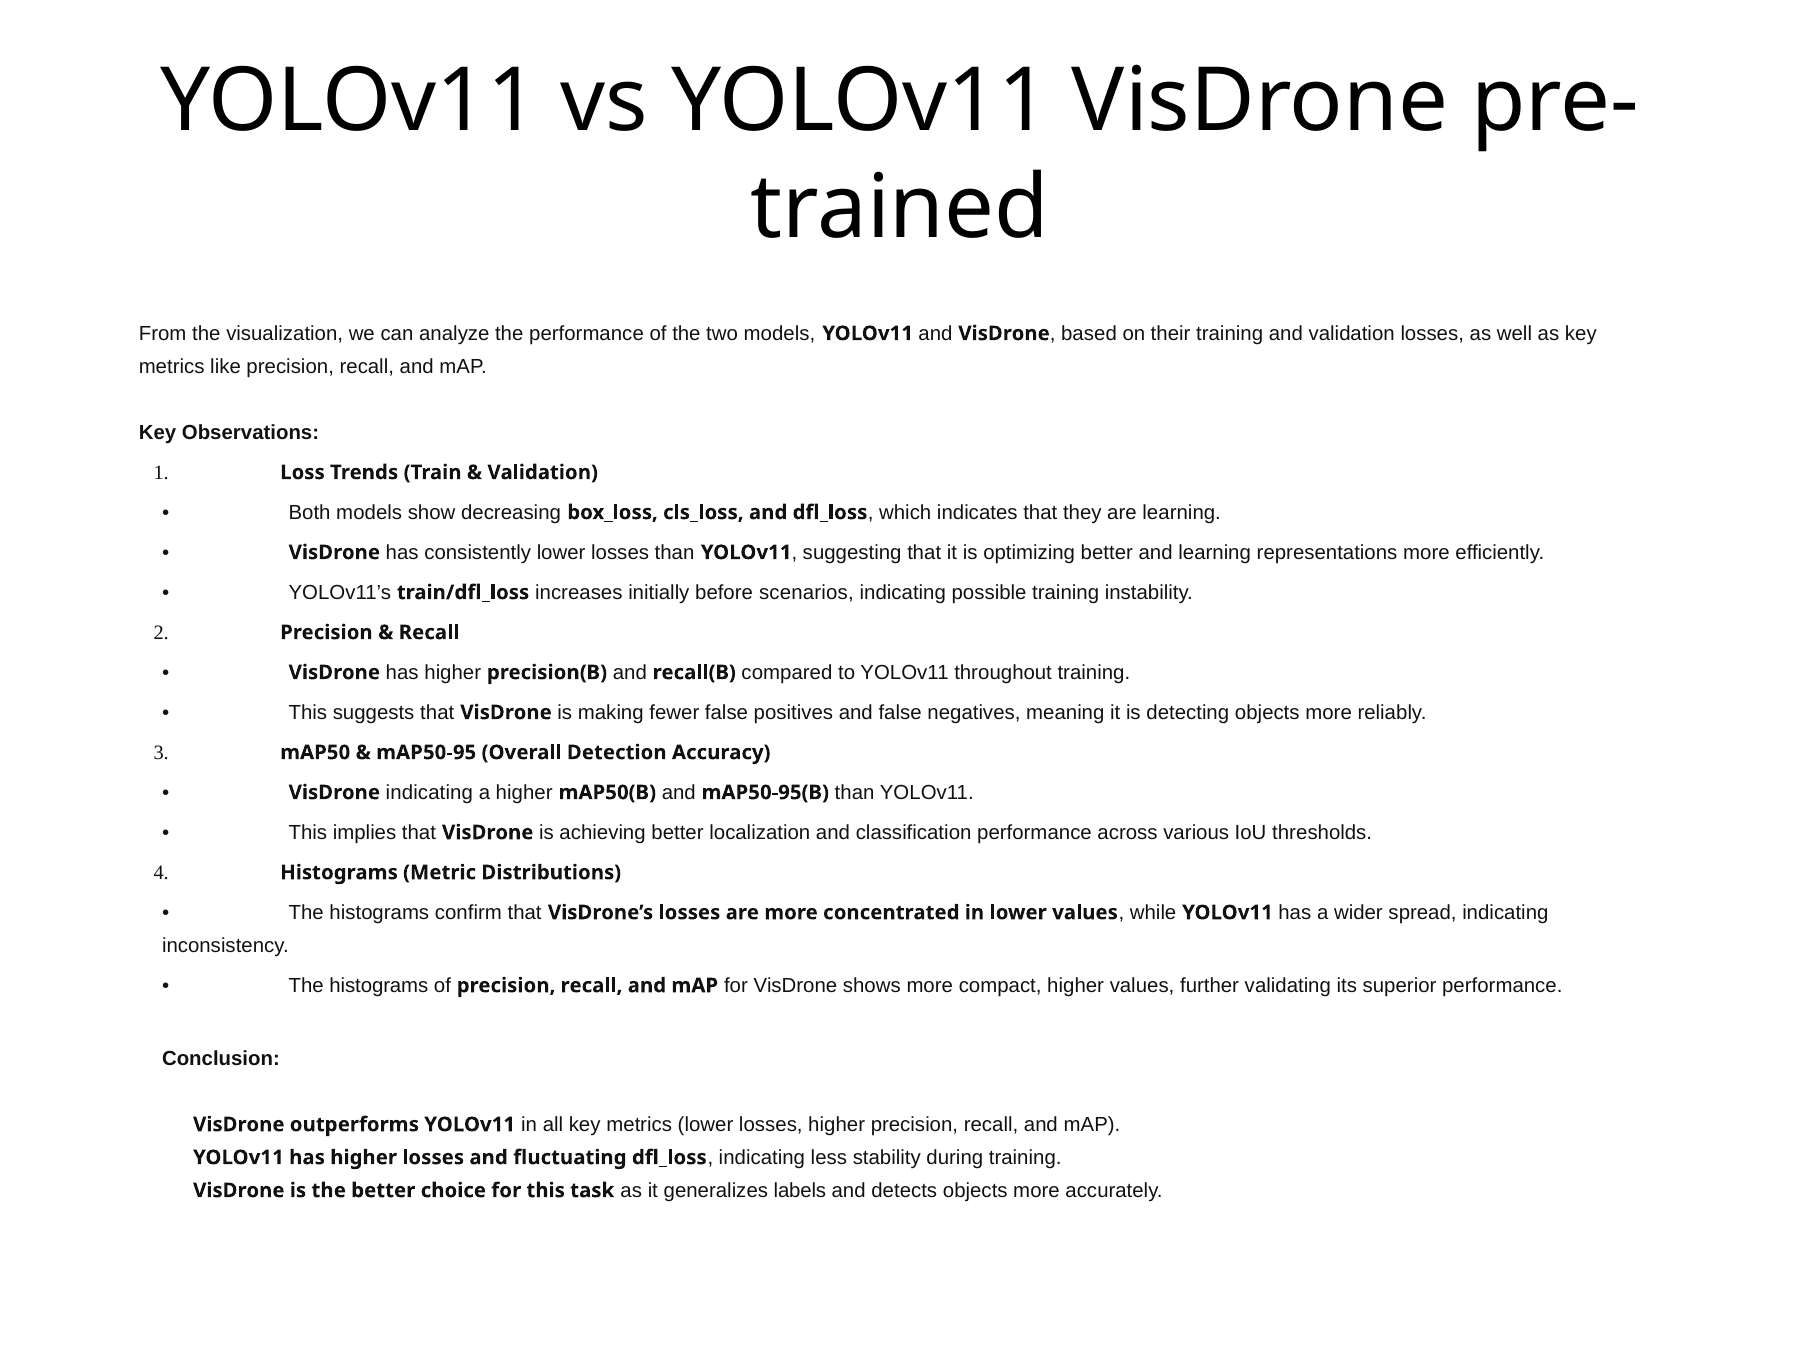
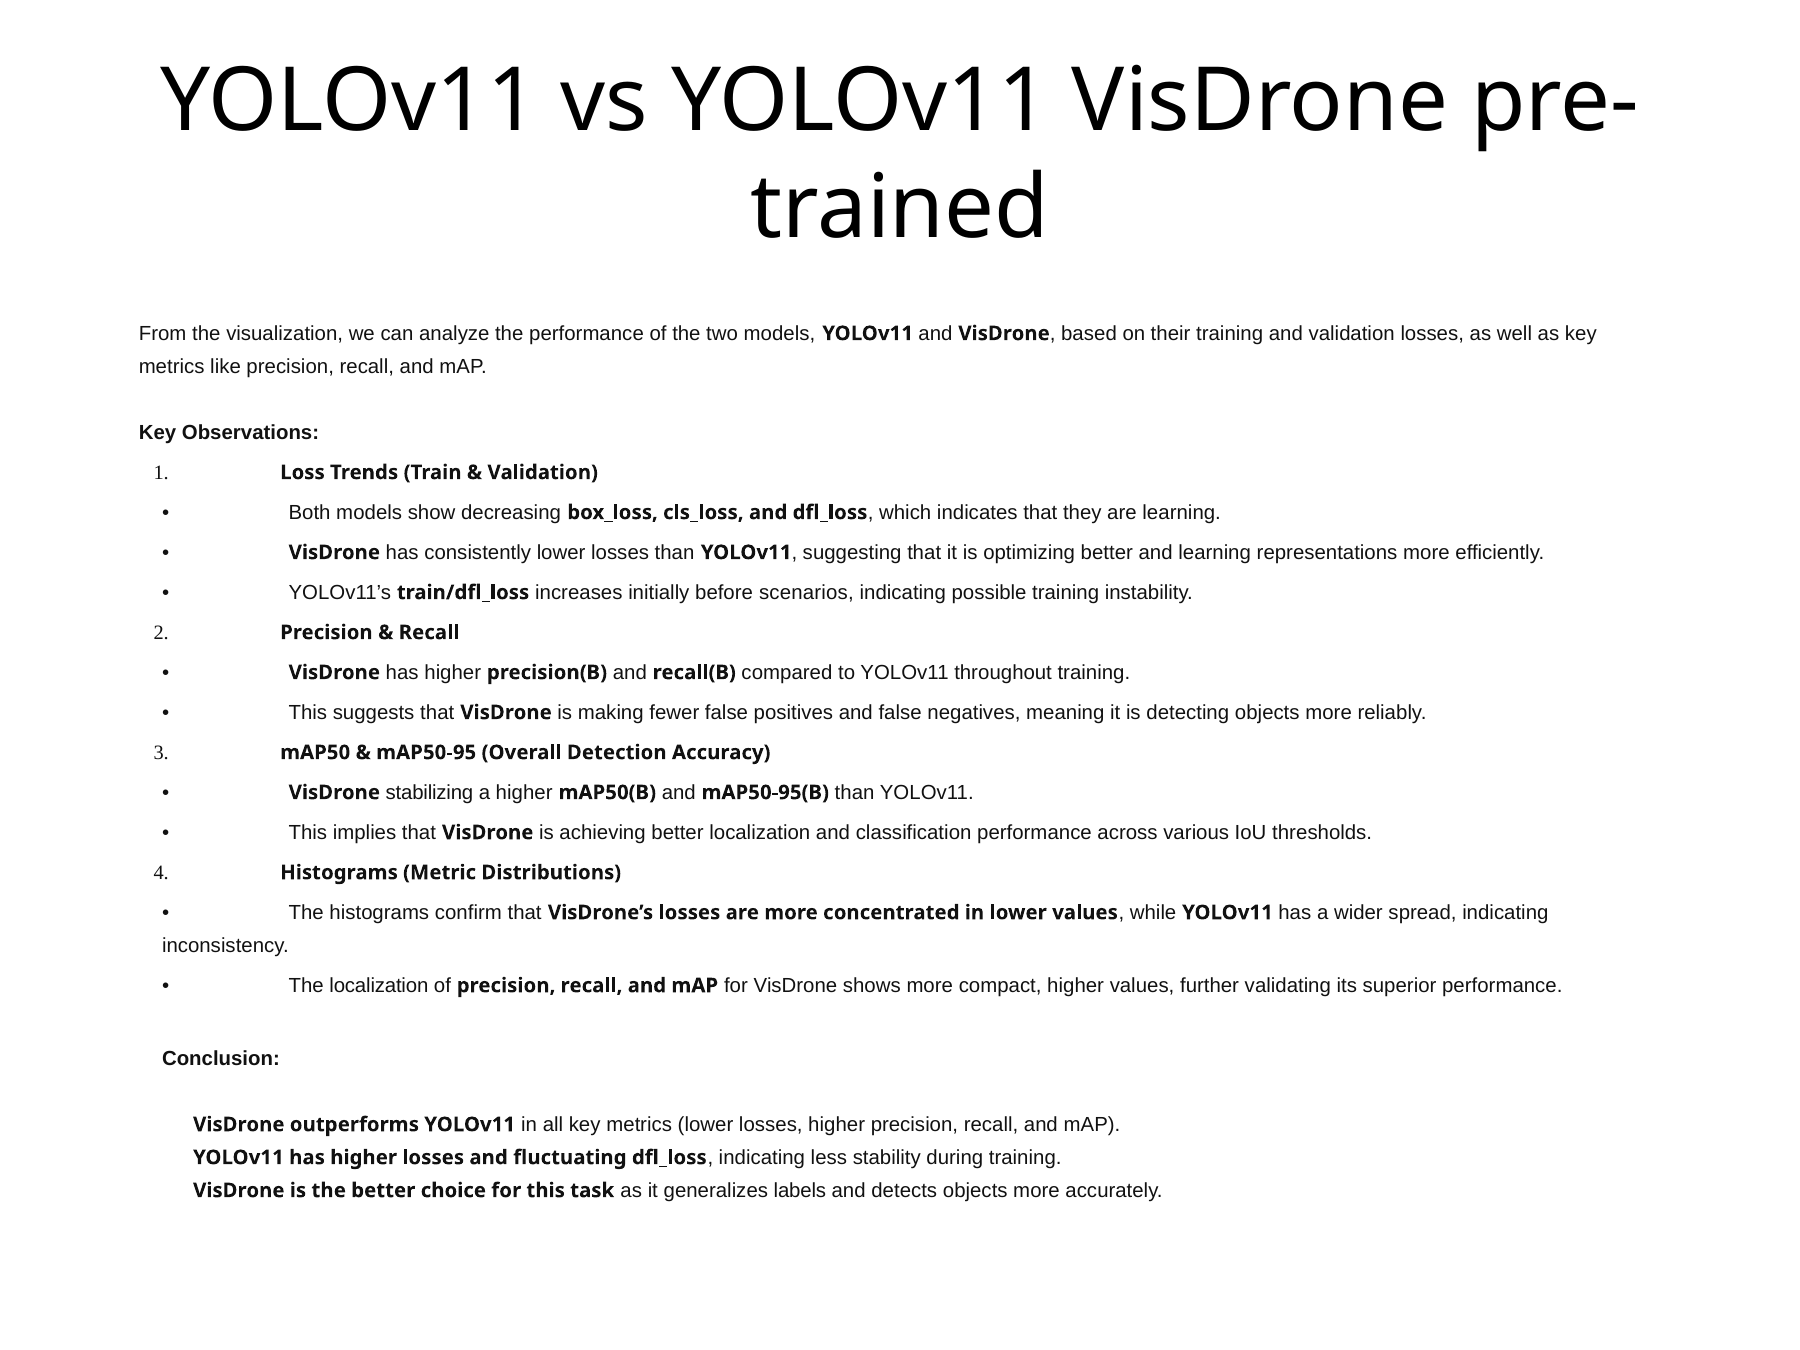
VisDrone indicating: indicating -> stabilizing (429, 793)
histograms: histograms -> localization (379, 986)
